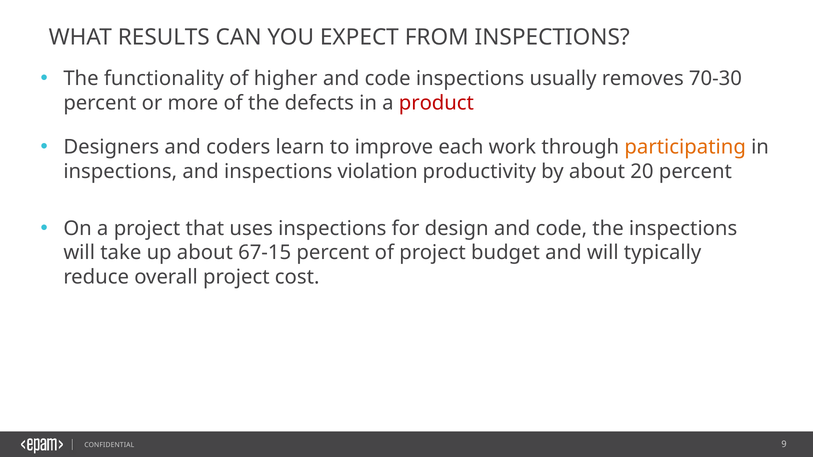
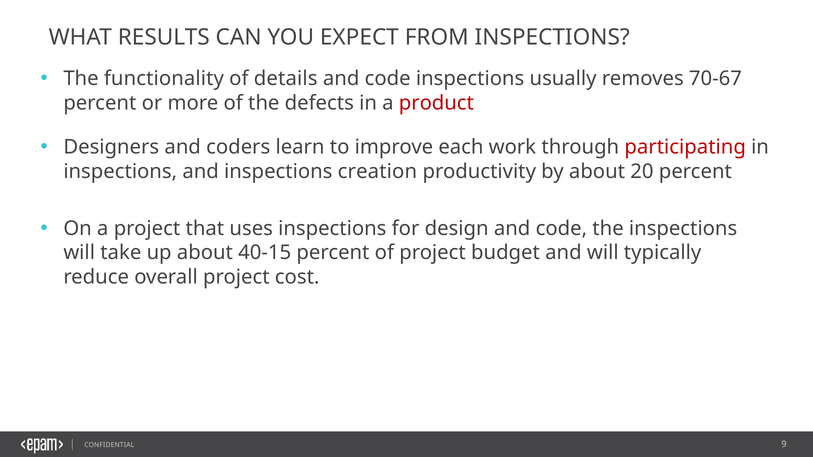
higher: higher -> details (286, 79)
70-30: 70-30 -> 70-67 (715, 79)
participating colour: orange -> red (685, 147)
violation: violation -> creation (377, 172)
67-15: 67-15 -> 40-15 (265, 253)
